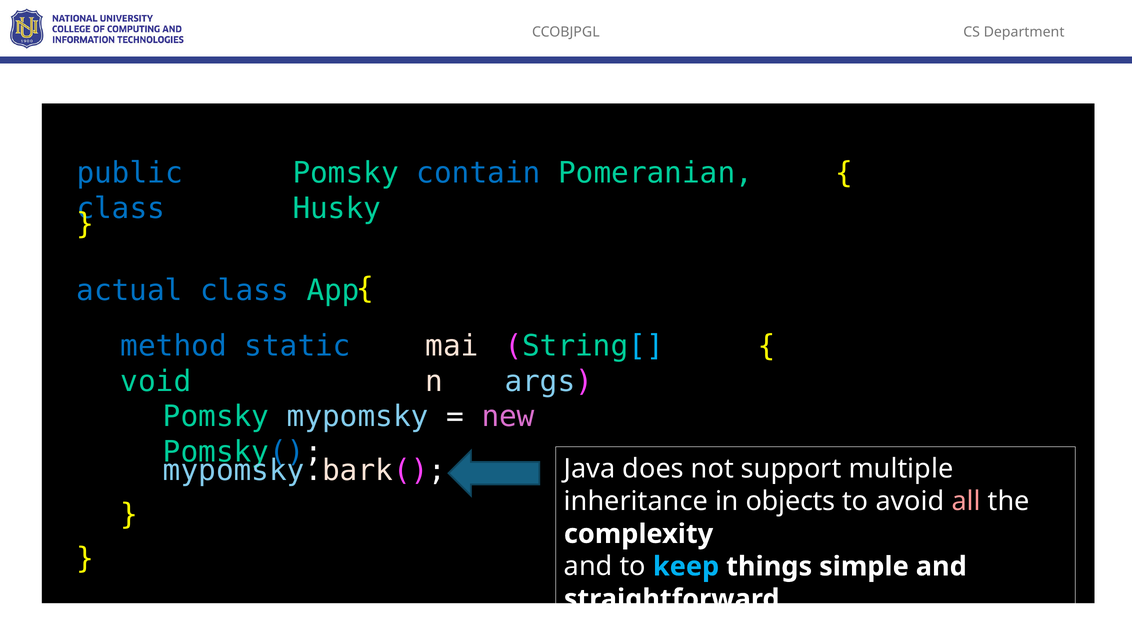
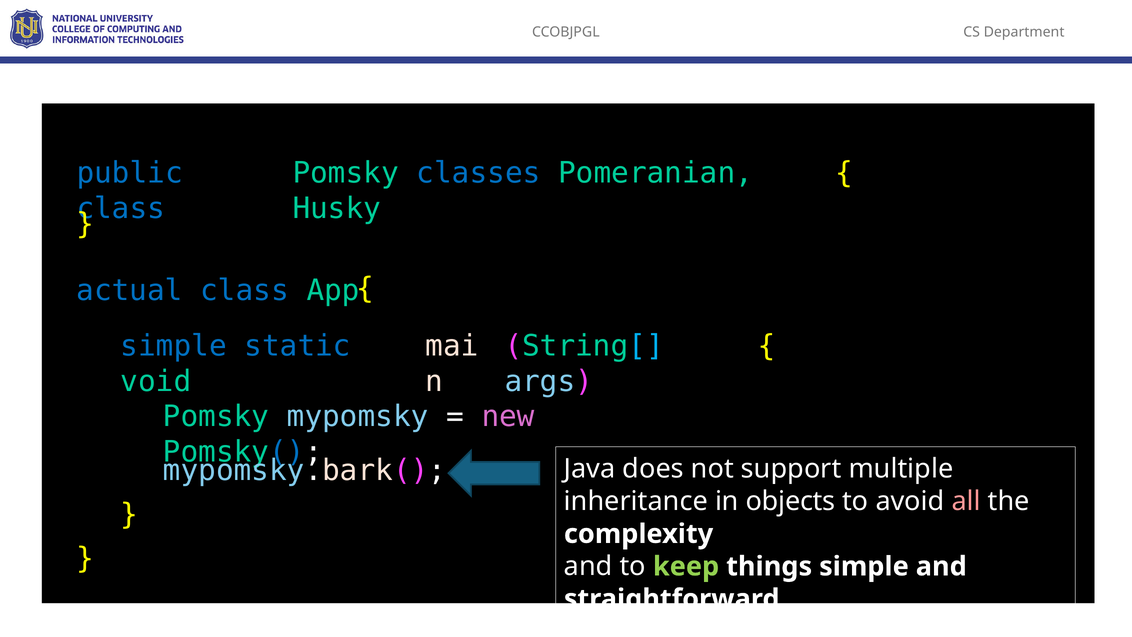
contain: contain -> classes (478, 173)
method: method -> simple (174, 346)
keep colour: light blue -> light green (686, 566)
